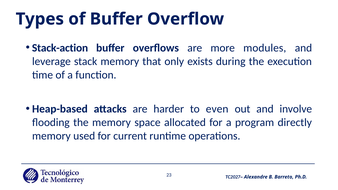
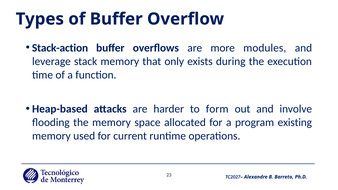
even: even -> form (217, 109)
directly: directly -> existing (295, 123)
